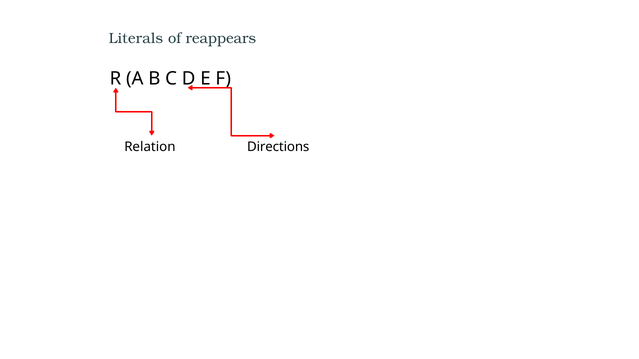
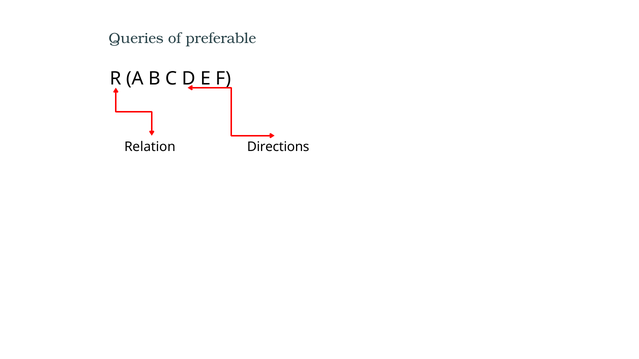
Literals: Literals -> Queries (136, 38)
reappears: reappears -> preferable (221, 38)
